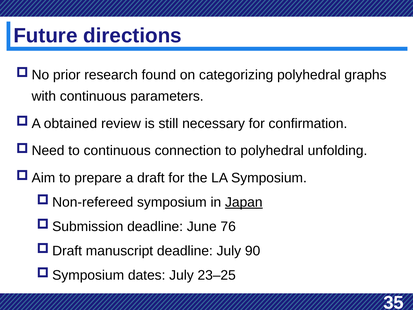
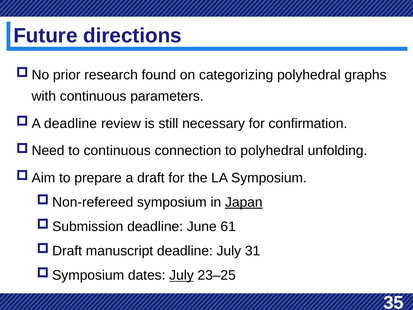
obtained: obtained -> deadline (70, 123)
76: 76 -> 61 (228, 226)
90: 90 -> 31 (253, 251)
July underline: none -> present (181, 275)
